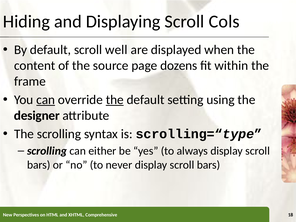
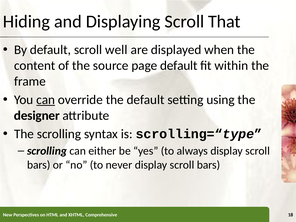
Cols: Cols -> That (224, 21)
page dozens: dozens -> default (179, 66)
the underline: present -> none (115, 100)
